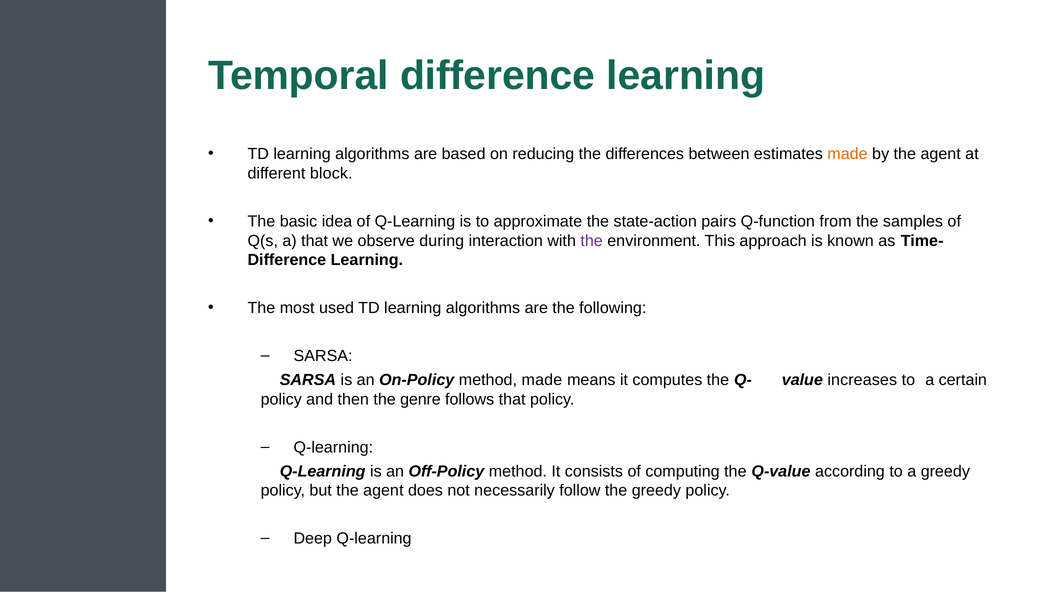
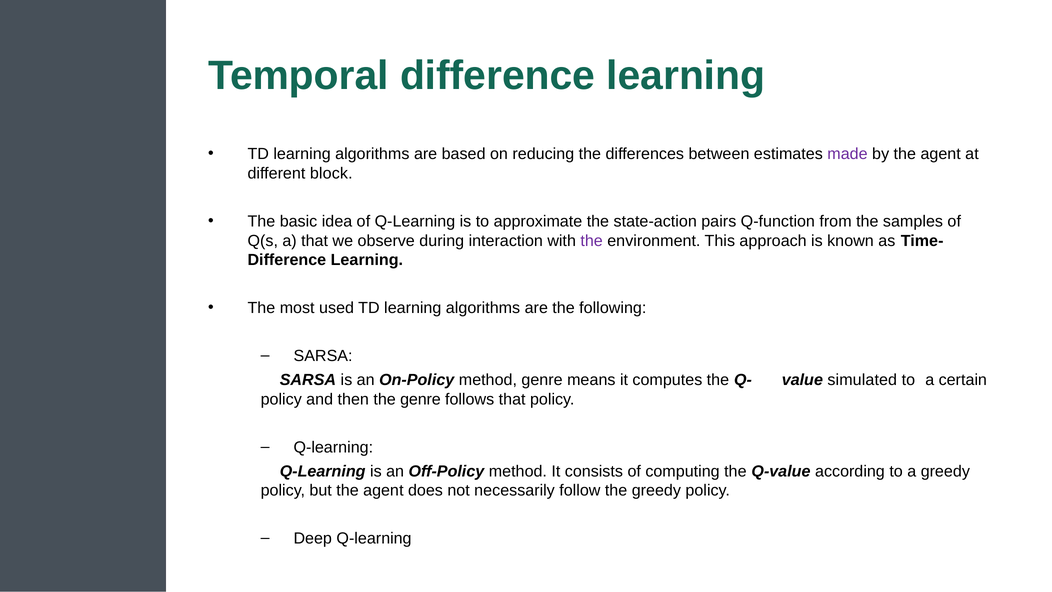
made colour: orange -> purple (848, 154)
method made: made -> genre (542, 380)
increases: increases -> simulated (862, 380)
